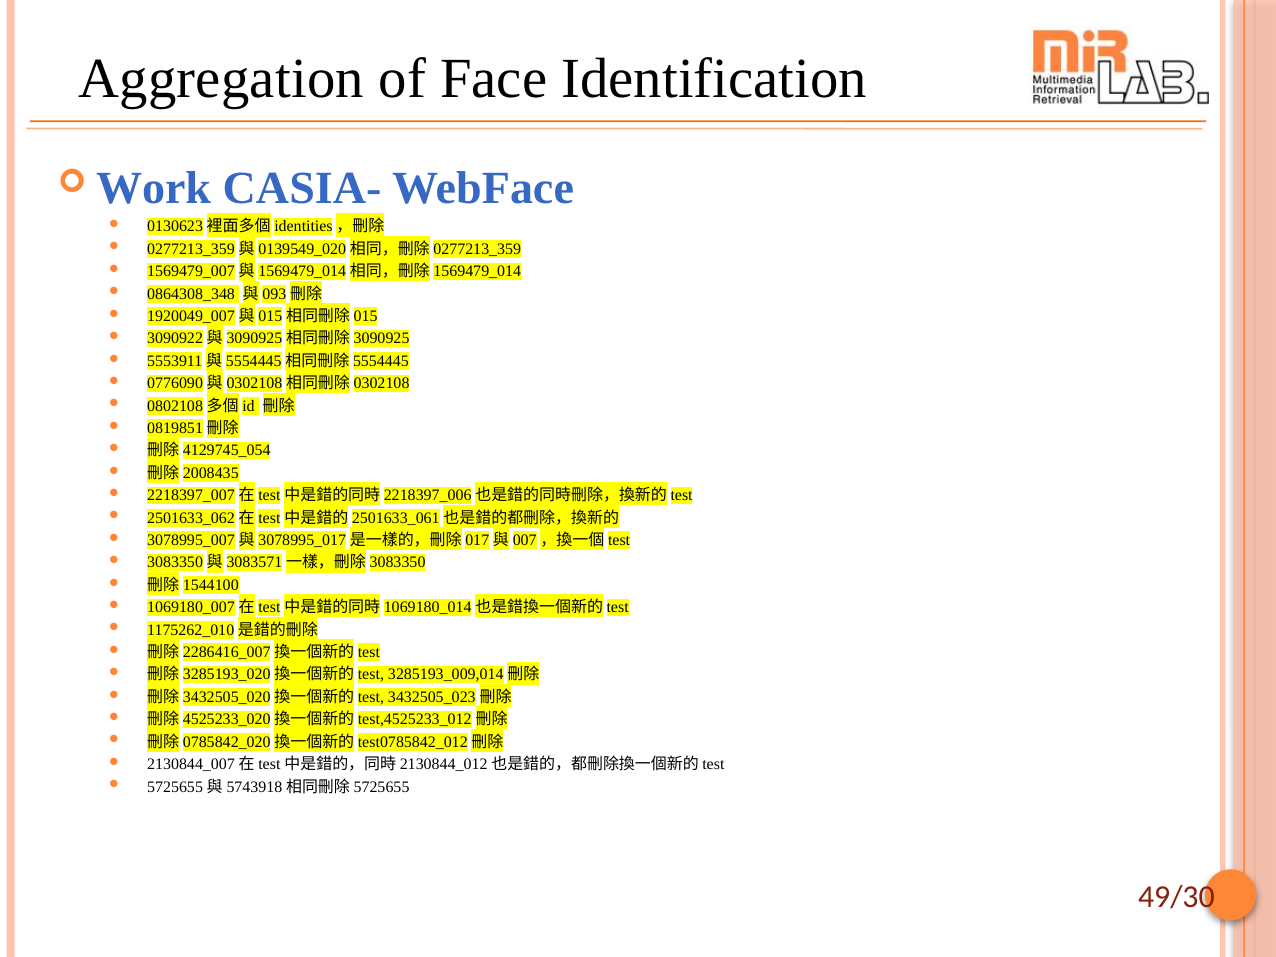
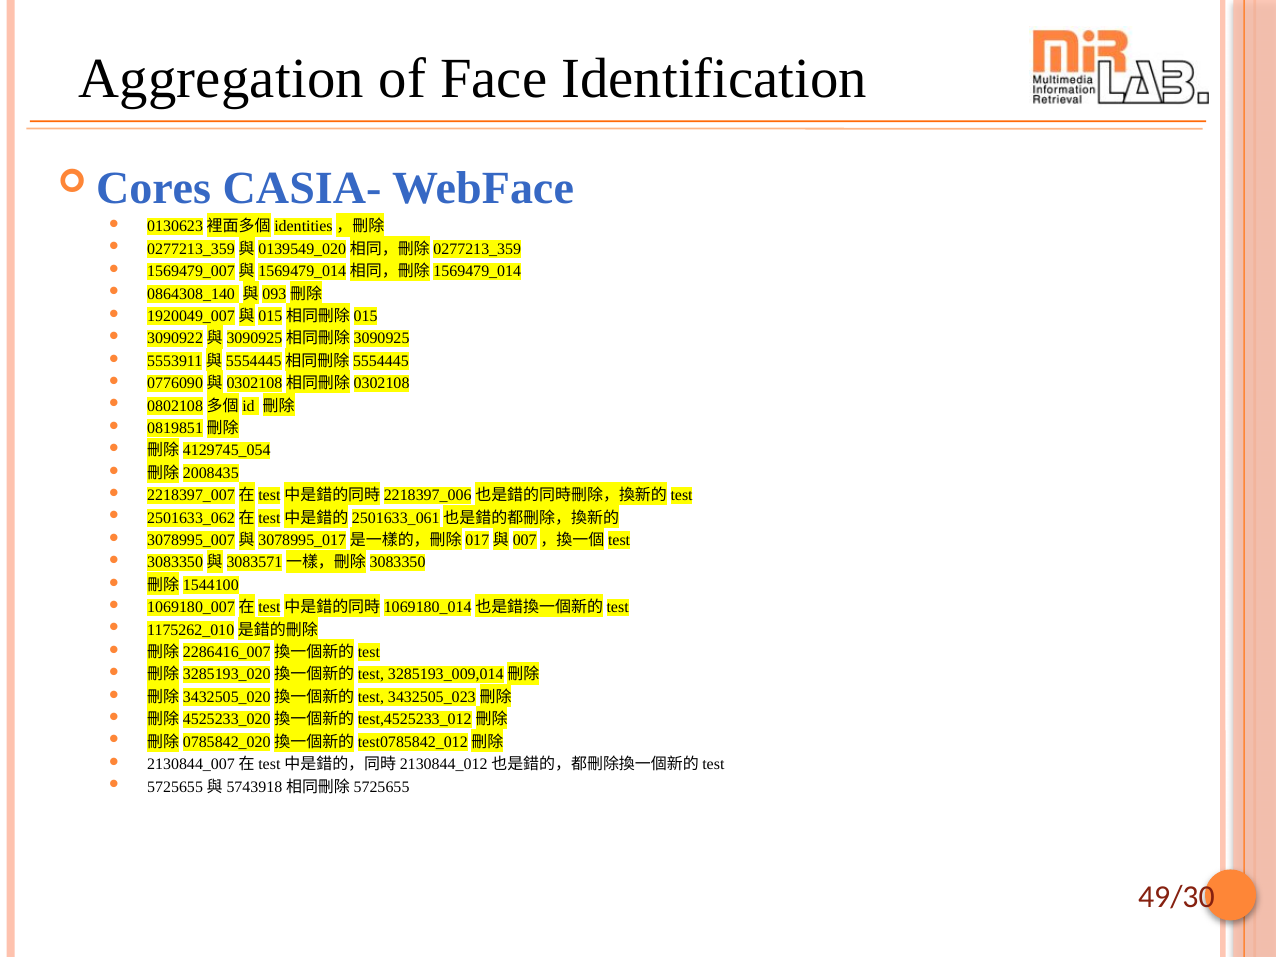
Work: Work -> Cores (154, 188)
0864308_348: 0864308_348 -> 0864308_140 (191, 294)
